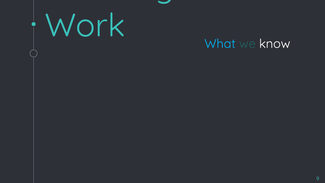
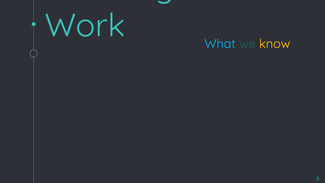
know colour: white -> yellow (275, 44)
